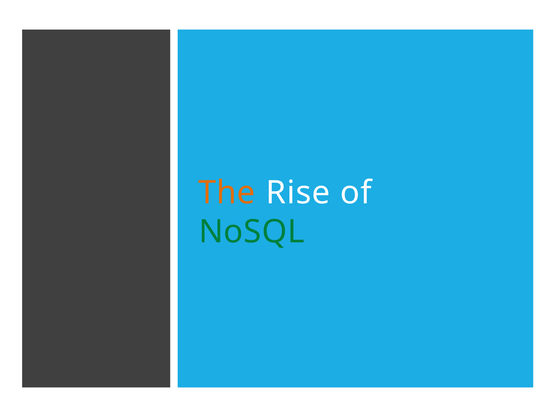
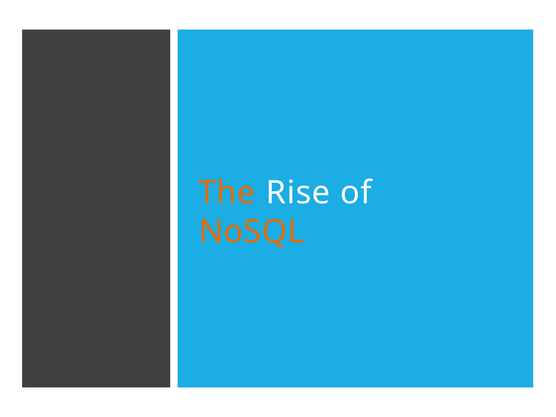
NoSQL colour: green -> orange (252, 232)
